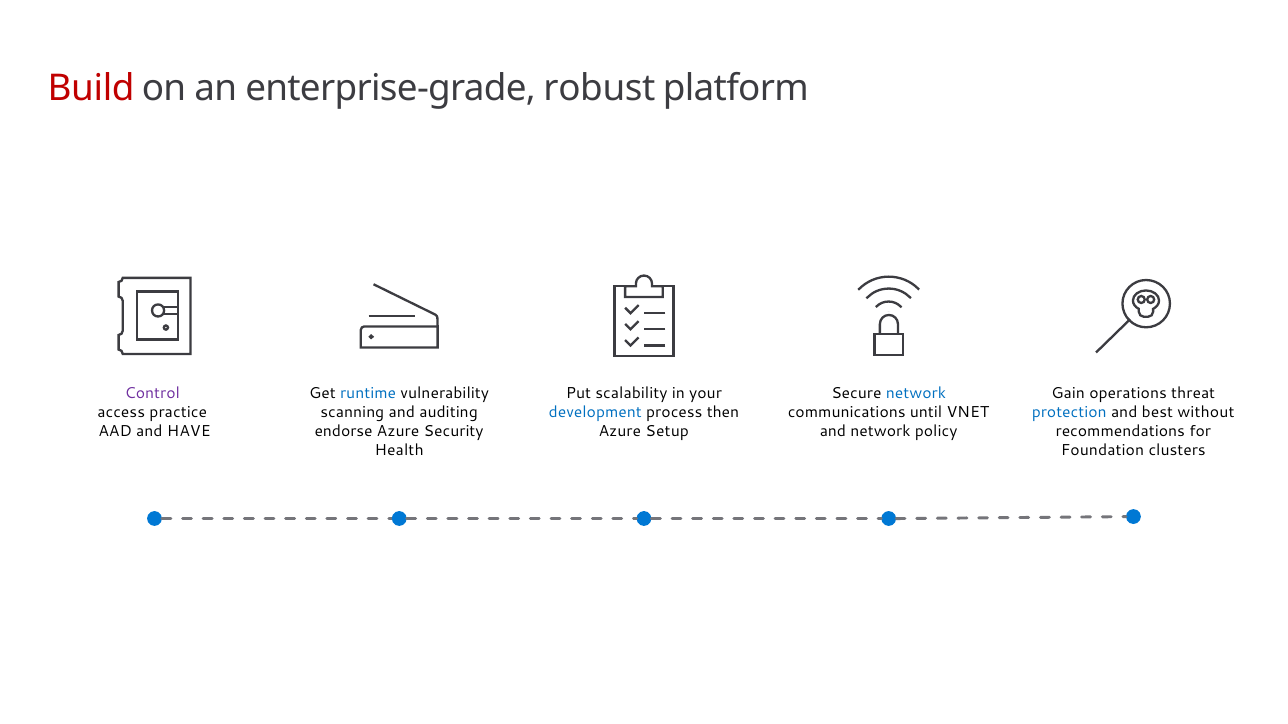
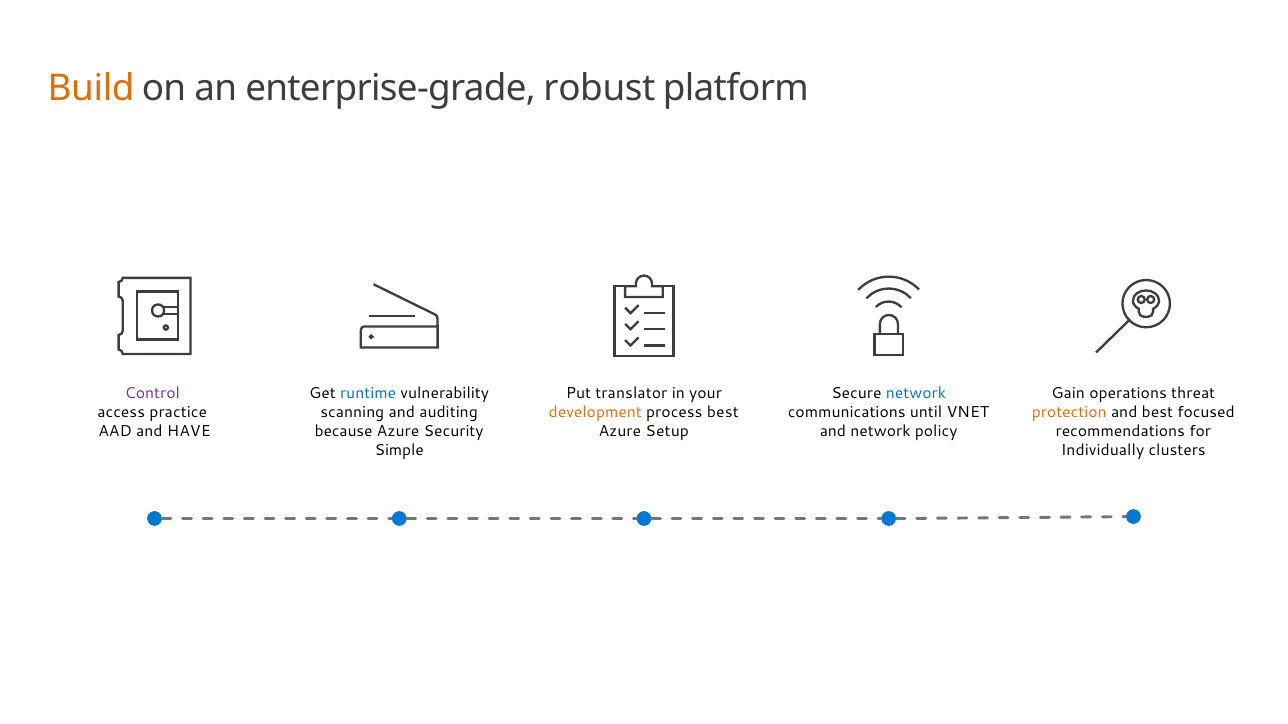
Build colour: red -> orange (91, 88)
scalability: scalability -> translator (631, 394)
protection colour: blue -> orange (1069, 413)
without: without -> focused (1206, 413)
development colour: blue -> orange (595, 413)
process then: then -> best (723, 413)
endorse: endorse -> because (344, 432)
Foundation: Foundation -> Individually (1102, 451)
Health: Health -> Simple (399, 451)
